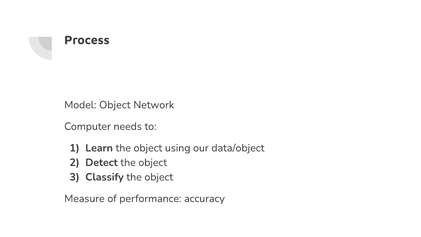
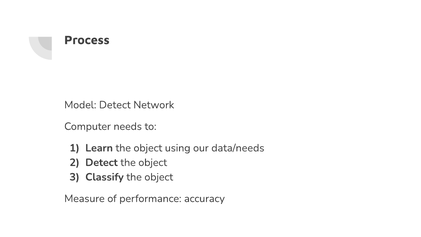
Model Object: Object -> Detect (115, 105)
data/object: data/object -> data/needs (238, 148)
